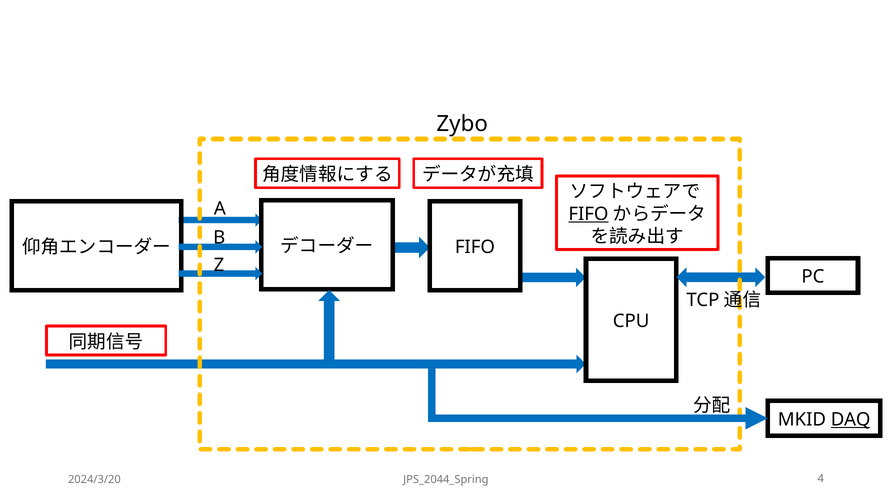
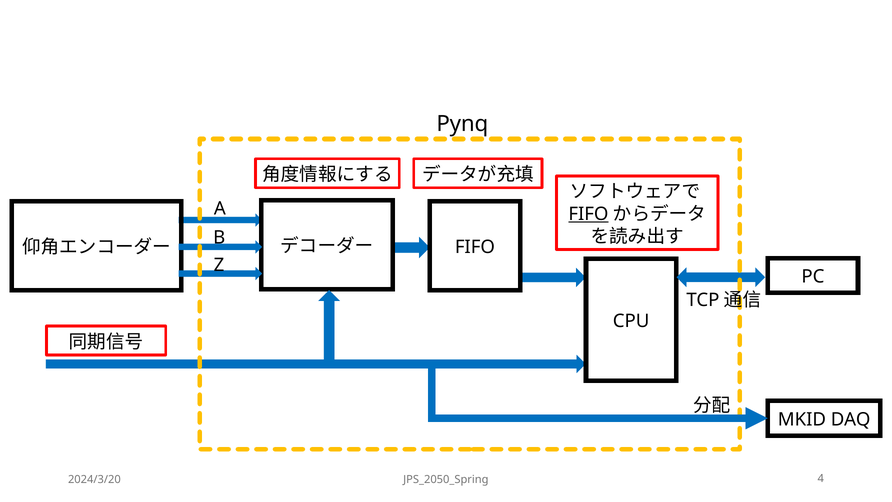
Zybo: Zybo -> Pynq (462, 124)
DAQ underline: present -> none (851, 419)
JPS_2044_Spring: JPS_2044_Spring -> JPS_2050_Spring (446, 479)
